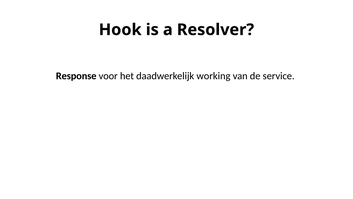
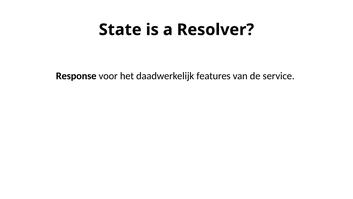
Hook: Hook -> State (120, 30)
working: working -> features (213, 76)
